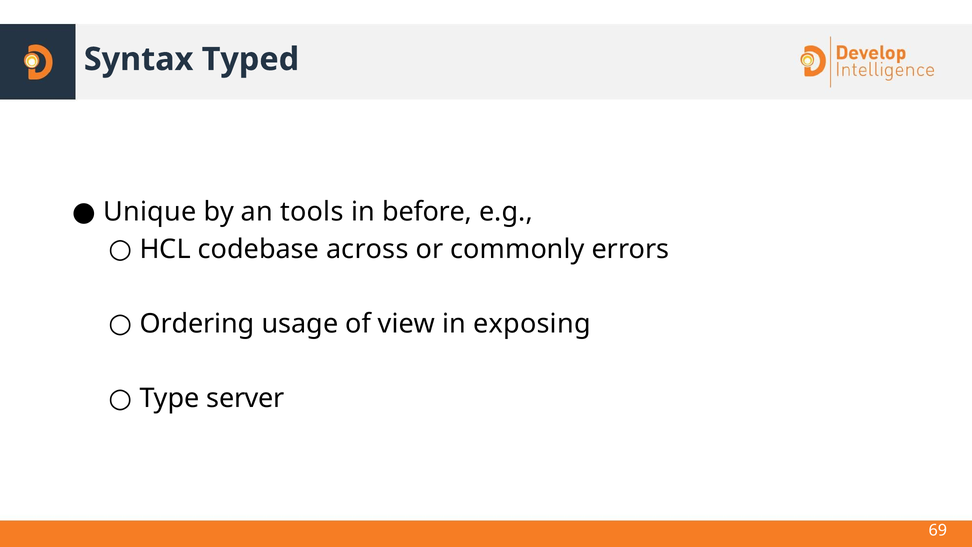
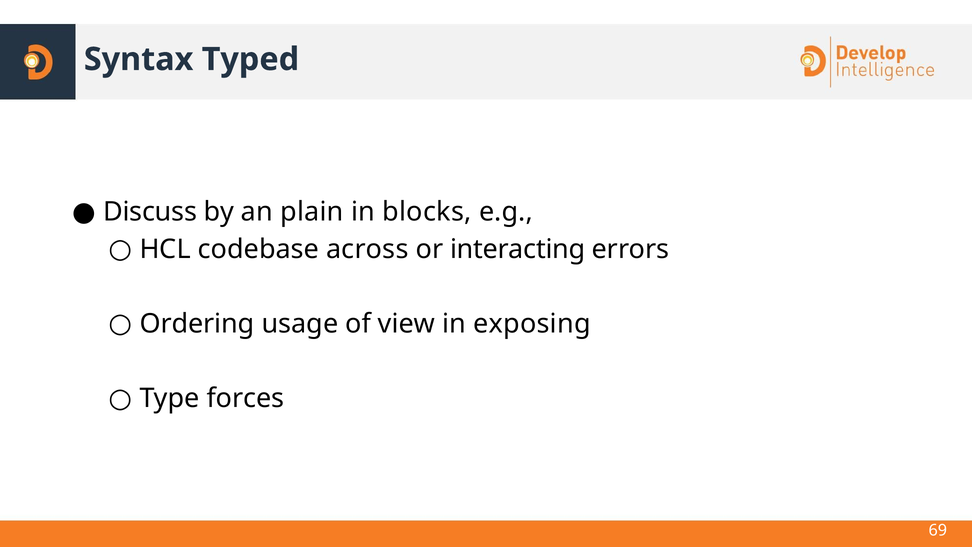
Unique: Unique -> Discuss (150, 212)
tools: tools -> plain (312, 212)
before: before -> blocks (427, 212)
commonly: commonly -> interacting (518, 249)
server: server -> forces (245, 398)
